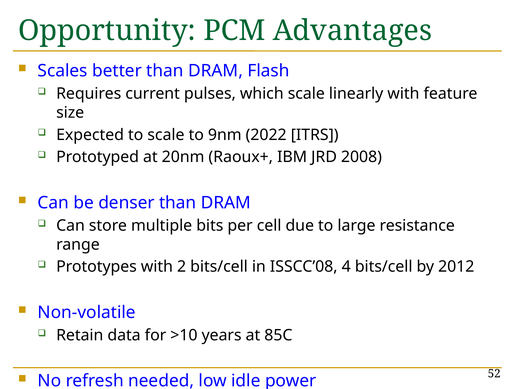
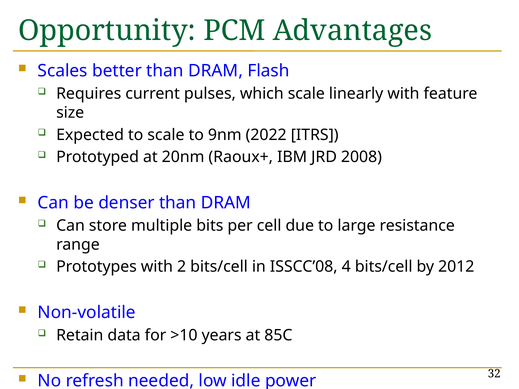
52: 52 -> 32 (494, 374)
